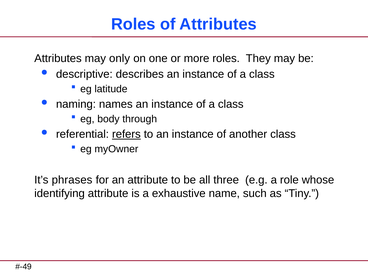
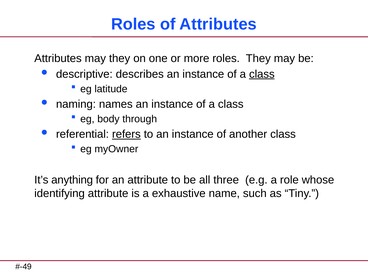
may only: only -> they (120, 58)
class underline: none -> present (262, 74)
phrases: phrases -> anything (72, 180)
